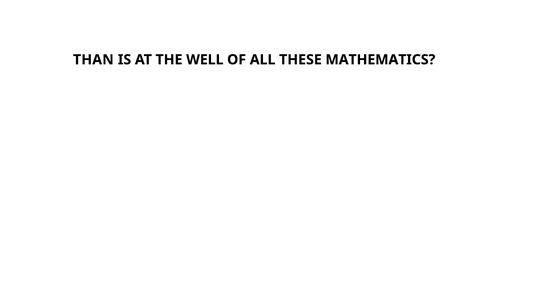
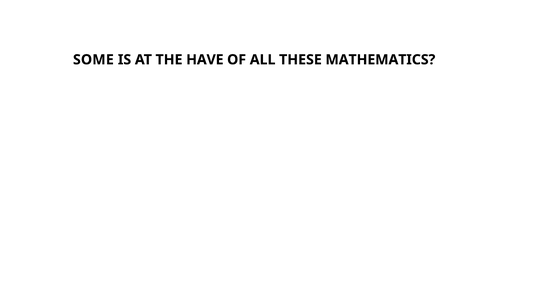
THAN: THAN -> SOME (93, 60)
WELL: WELL -> HAVE (205, 60)
